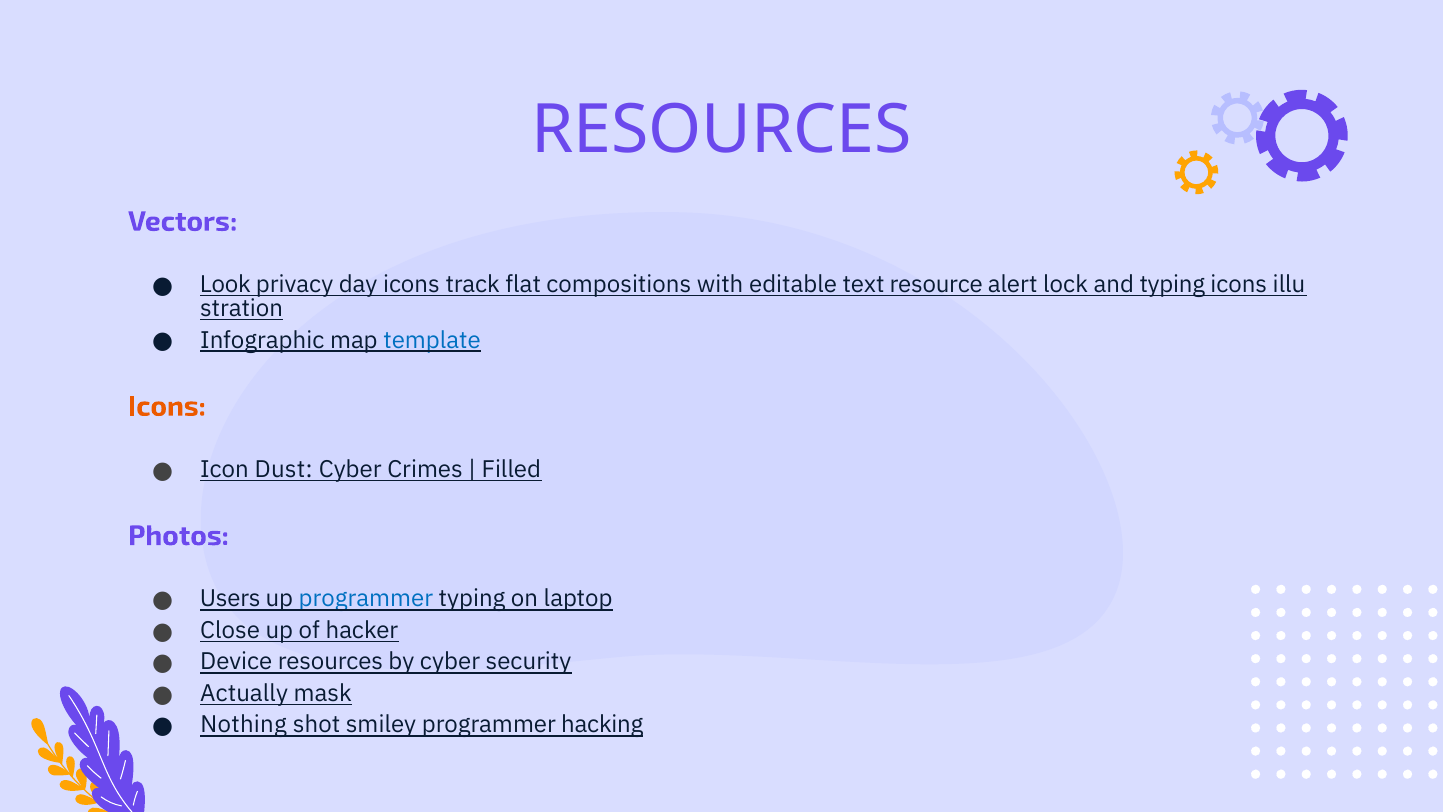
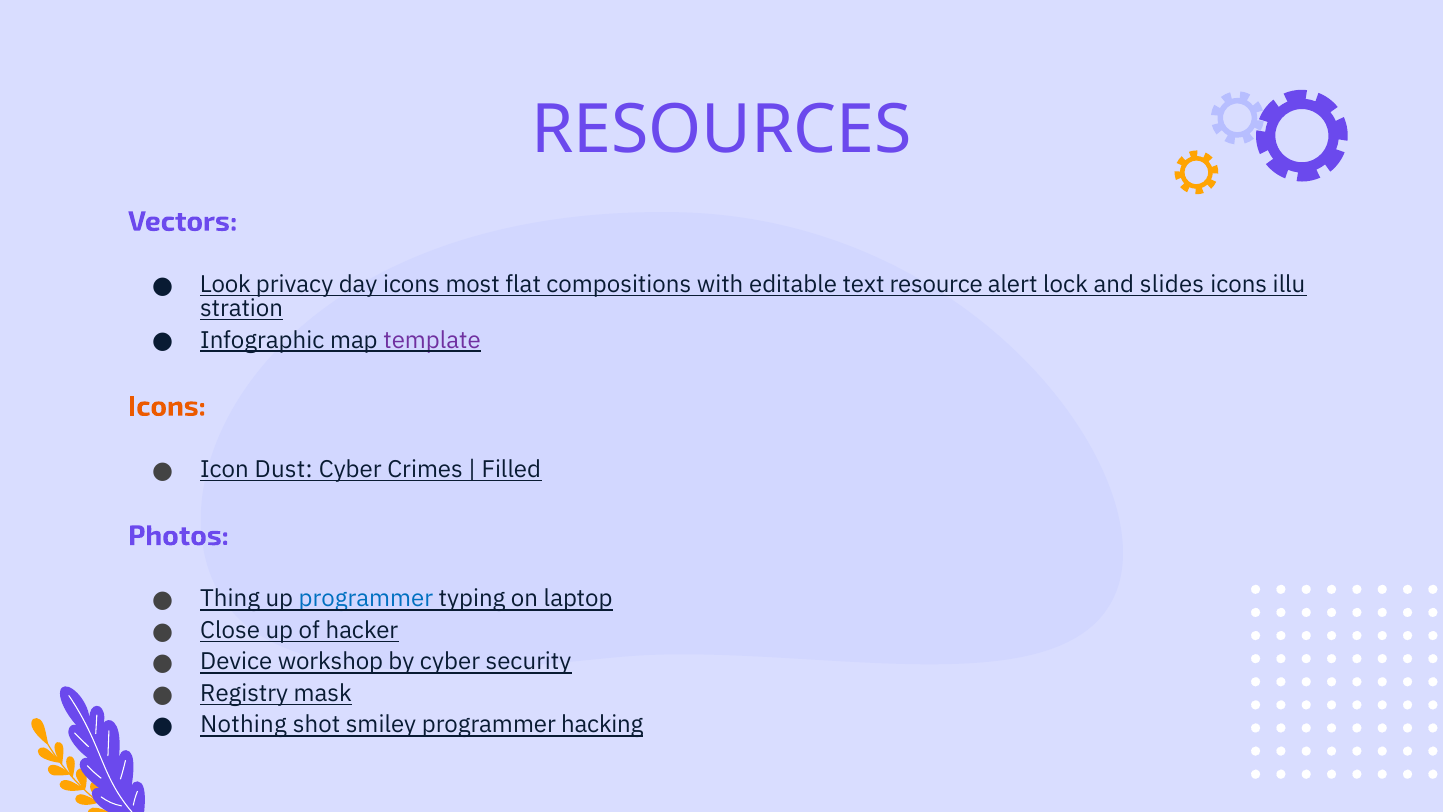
track: track -> most (473, 284)
and typing: typing -> slides (1172, 284)
template colour: blue -> purple (432, 340)
Users: Users -> Thing (230, 599)
Device resources: resources -> workshop (330, 662)
Actually: Actually -> Registry (244, 693)
